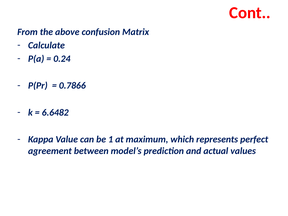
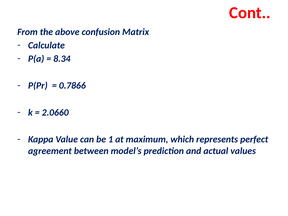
0.24: 0.24 -> 8.34 (62, 59)
6.6482: 6.6482 -> 2.0660 (55, 112)
